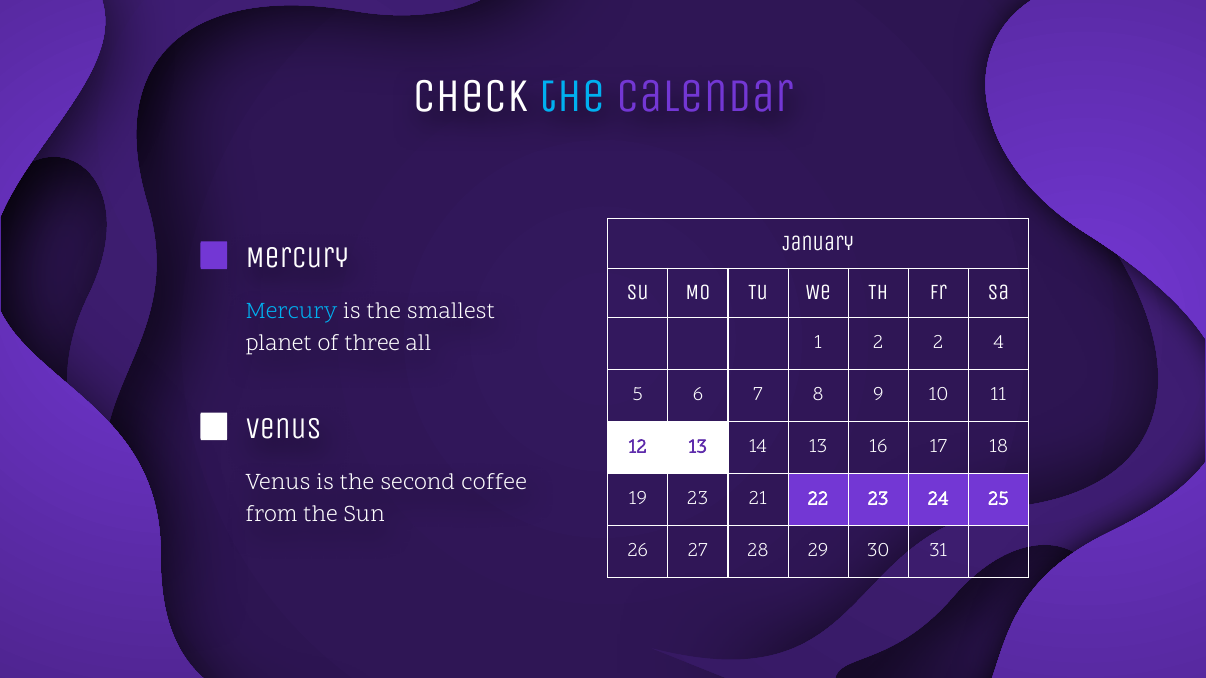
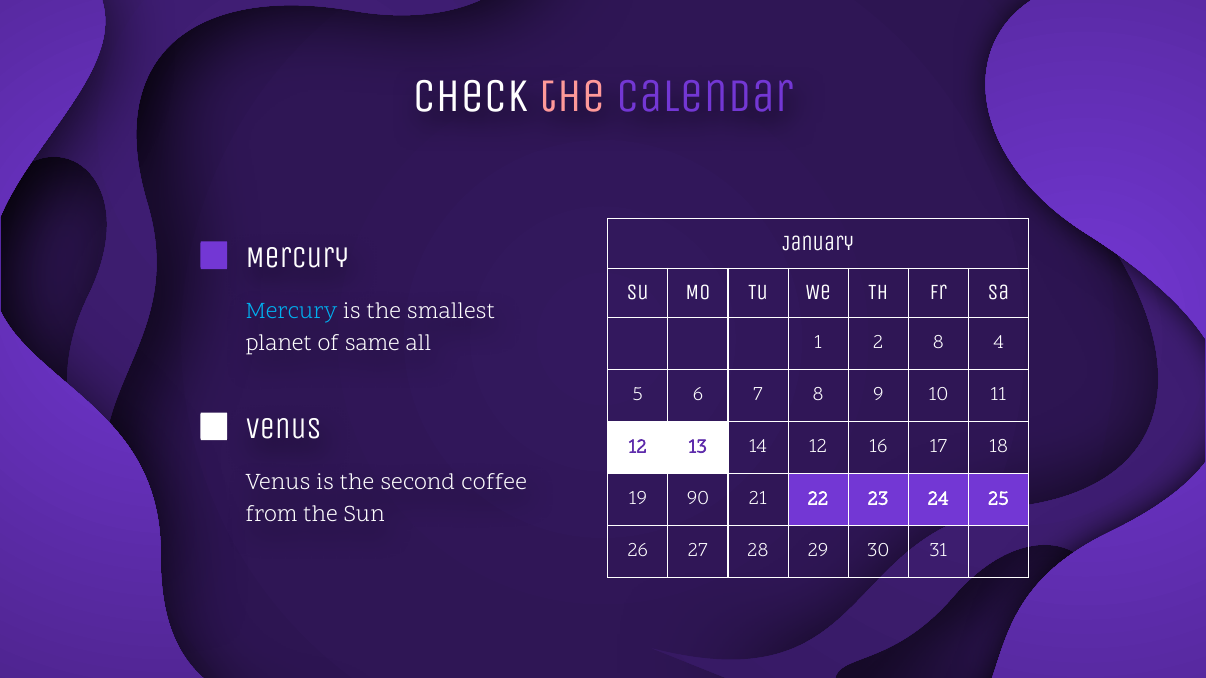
the colour: light blue -> pink (572, 96)
2 2: 2 -> 8 (938, 342)
three: three -> same (372, 343)
14 13: 13 -> 12 (818, 446)
19 23: 23 -> 90 (698, 498)
